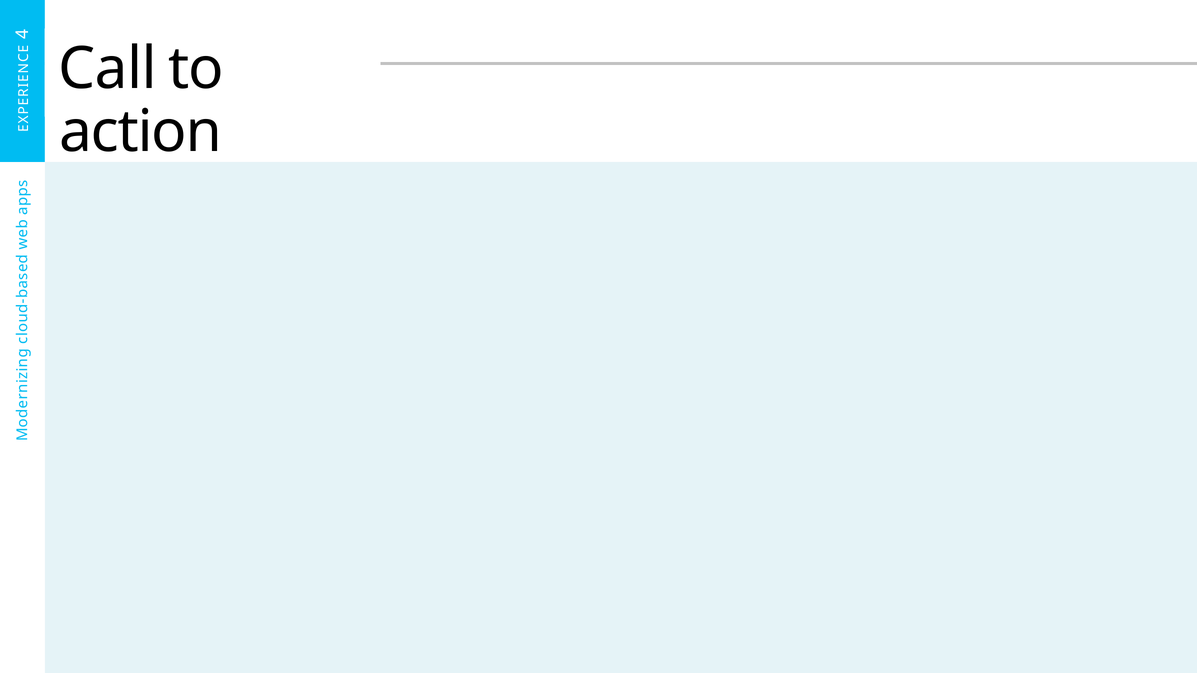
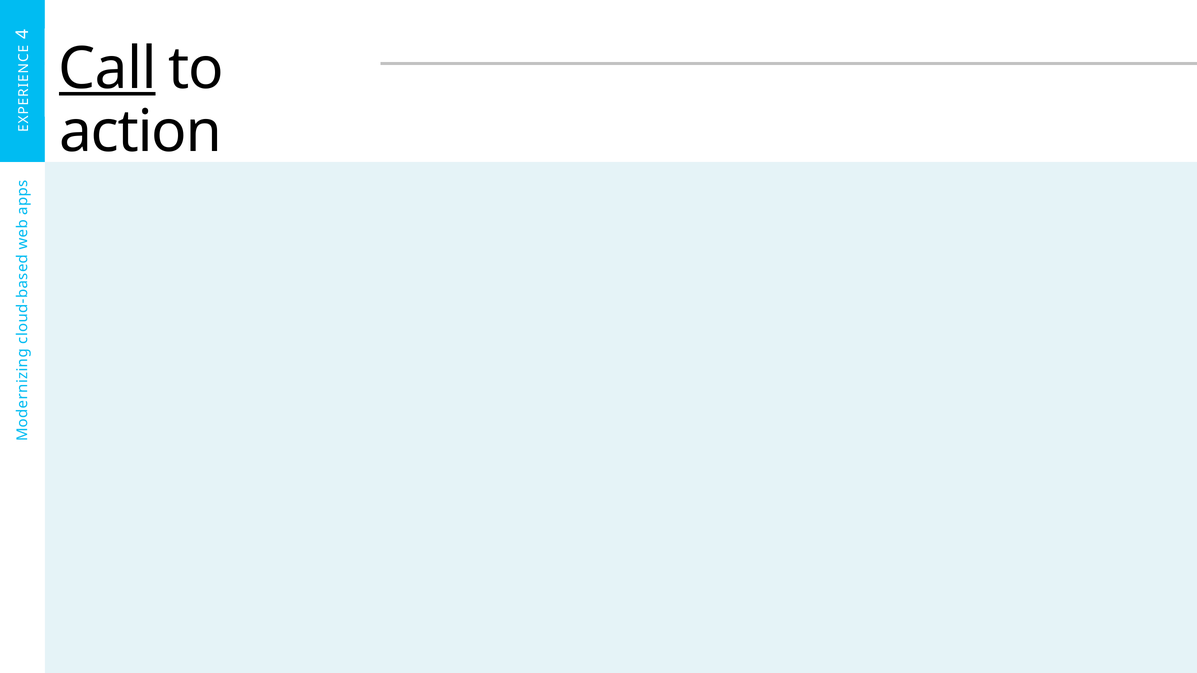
Call underline: none -> present (108, 69)
